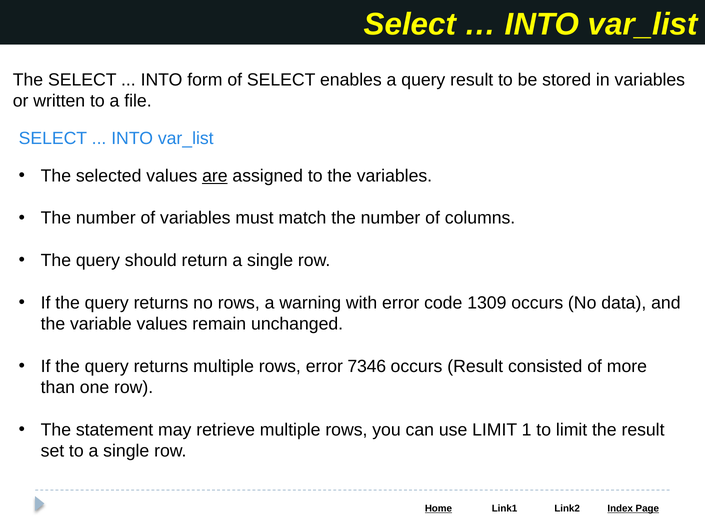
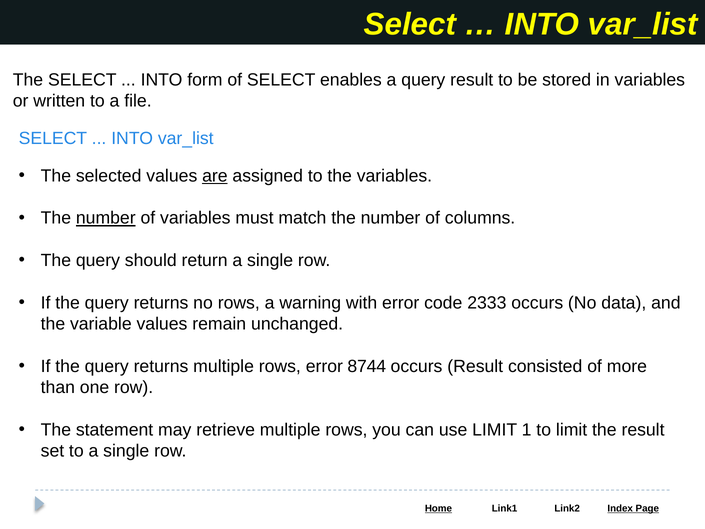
number underline: none -> present (106, 218)
1309: 1309 -> 2333 (487, 303)
7346: 7346 -> 8744 (367, 366)
